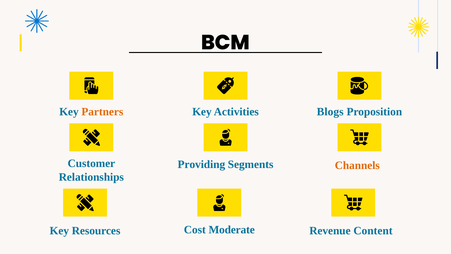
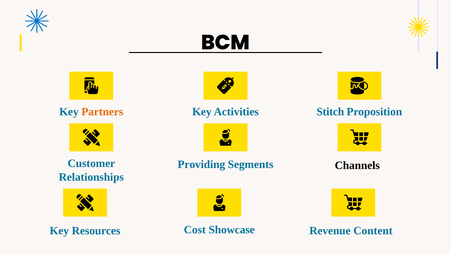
Blogs: Blogs -> Stitch (330, 112)
Channels colour: orange -> black (357, 165)
Moderate: Moderate -> Showcase (232, 229)
